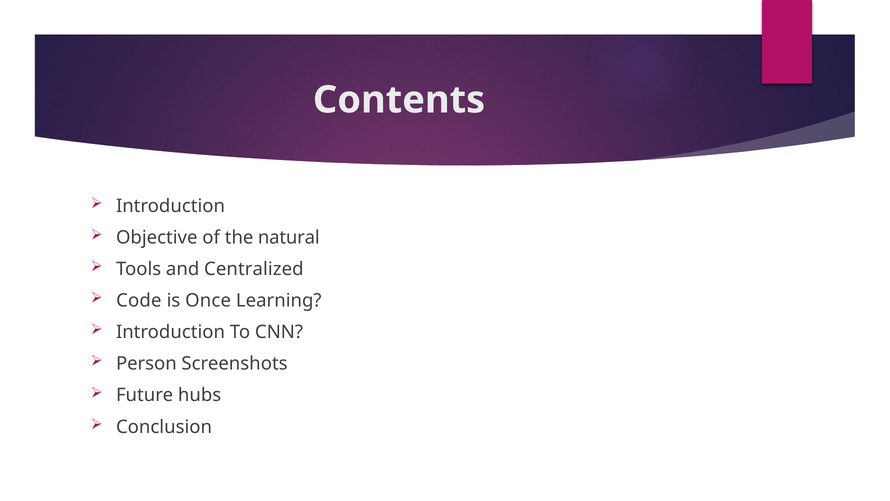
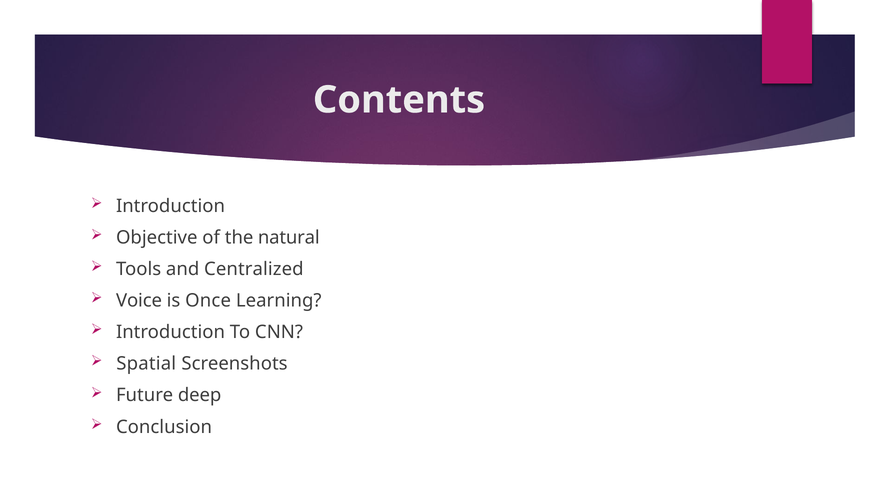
Code: Code -> Voice (139, 300)
Person: Person -> Spatial (146, 363)
hubs: hubs -> deep (200, 395)
